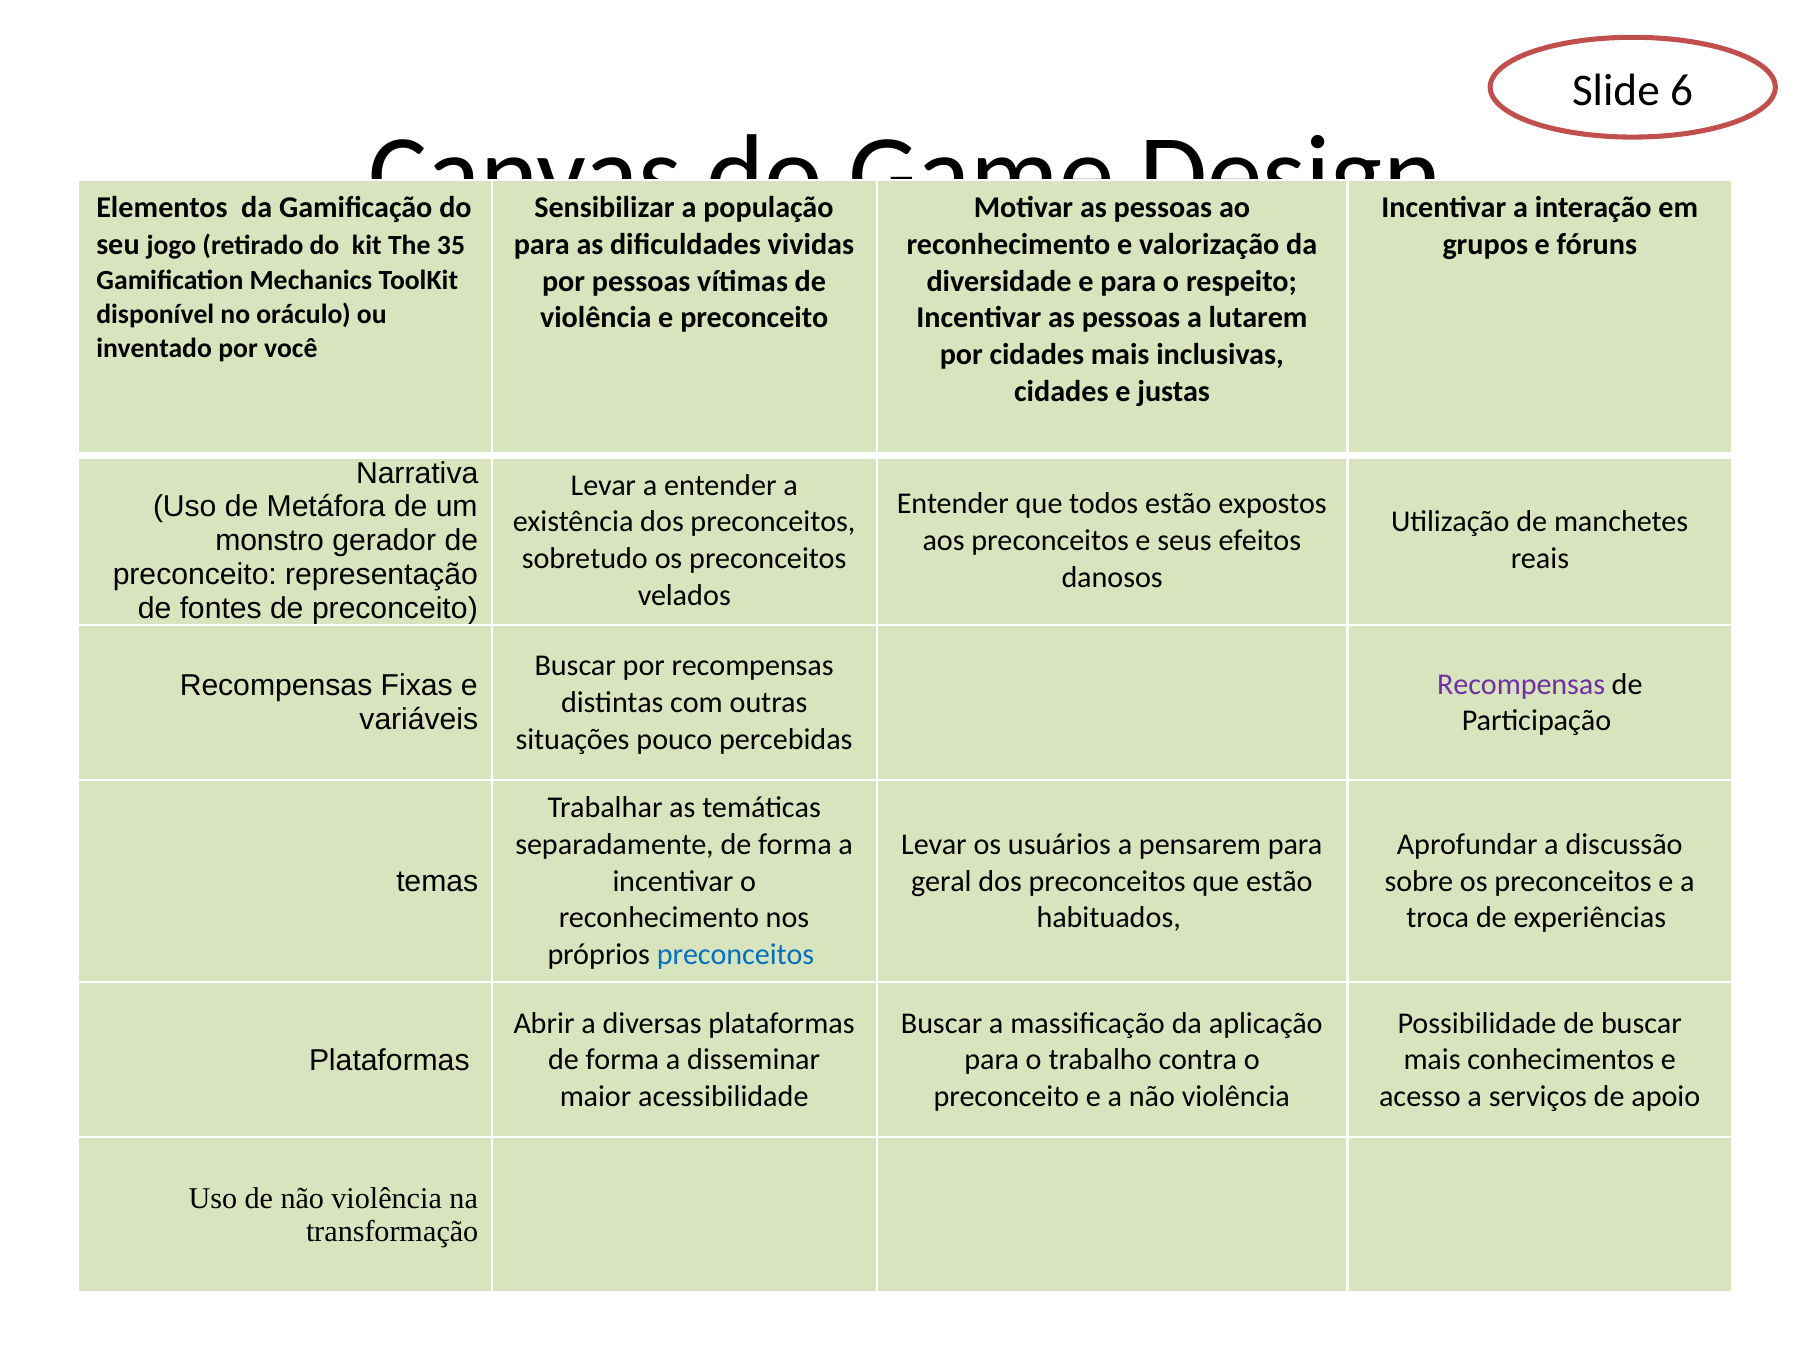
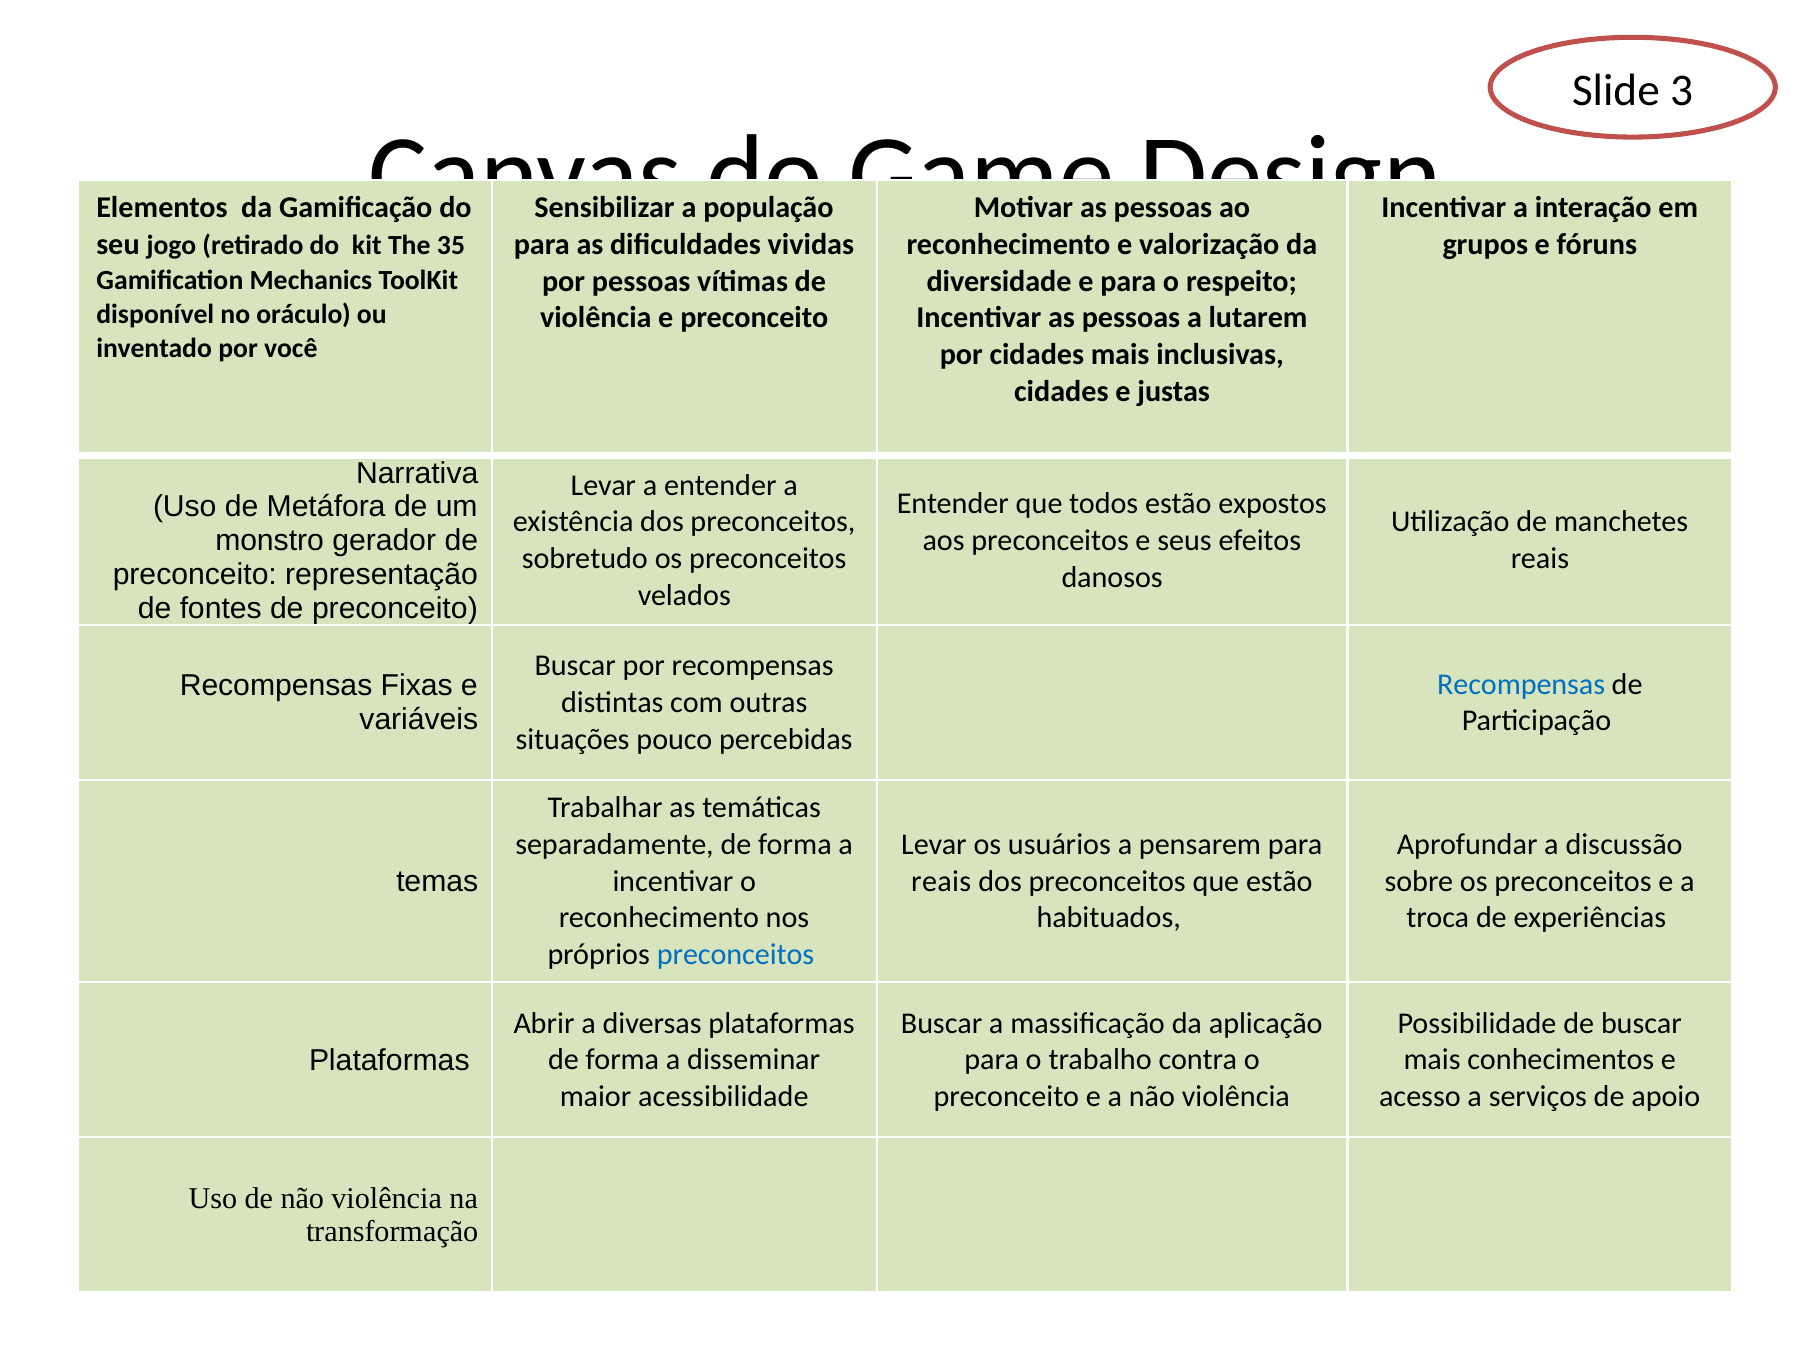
6: 6 -> 3 (1682, 90)
Recompensas colour: purple -> blue (1521, 684)
geral: geral -> reais (941, 881)
